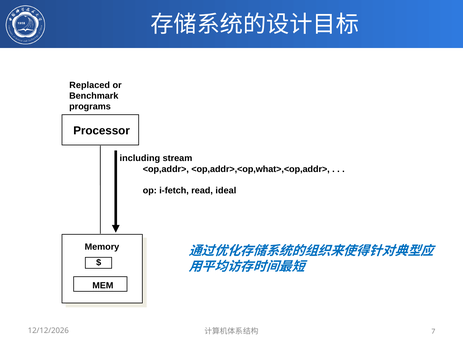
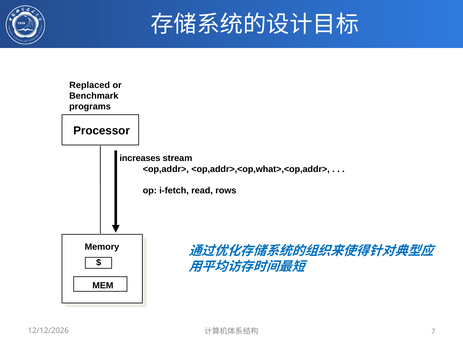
including: including -> increases (140, 158)
ideal: ideal -> rows (226, 191)
